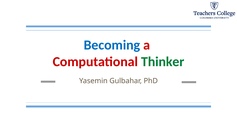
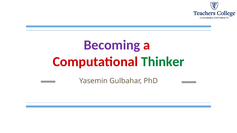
Becoming colour: blue -> purple (112, 45)
